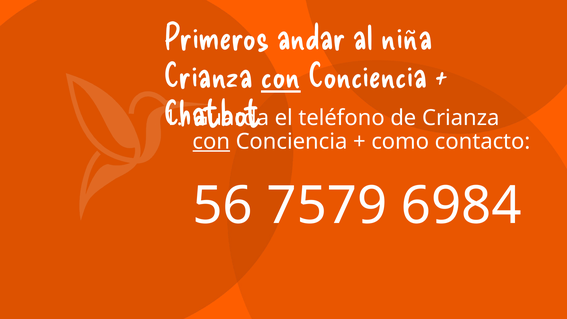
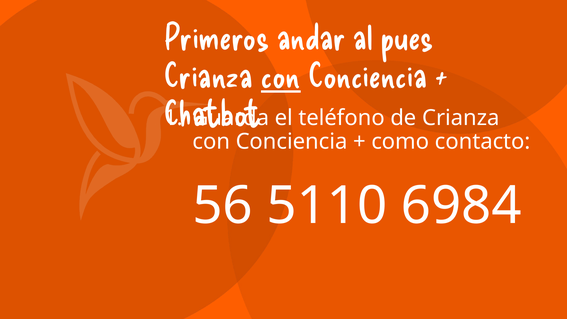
niña: niña -> pues (407, 38)
con underline: present -> none (211, 142)
7579: 7579 -> 5110 (327, 206)
